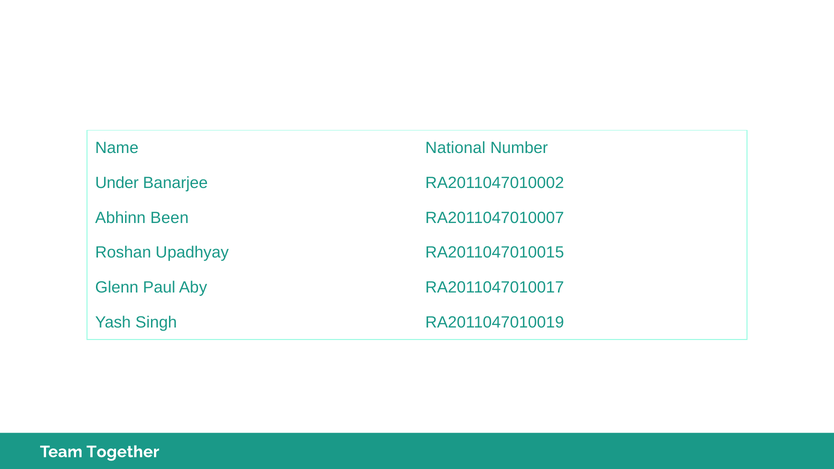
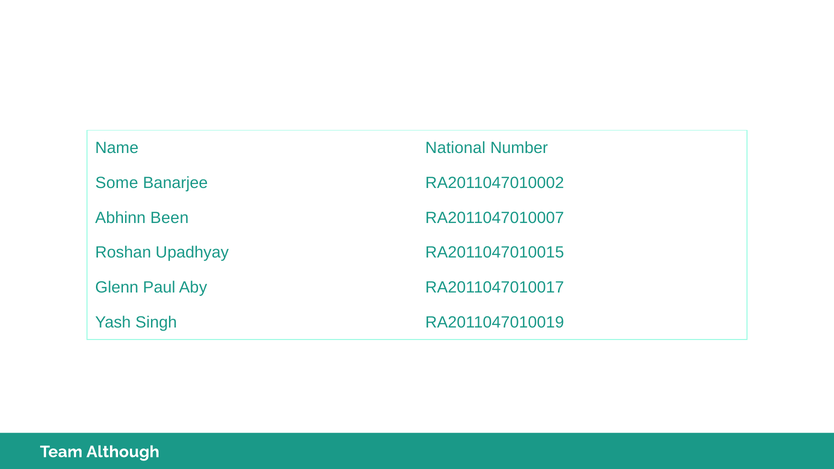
Under: Under -> Some (117, 183)
Together: Together -> Although (123, 452)
